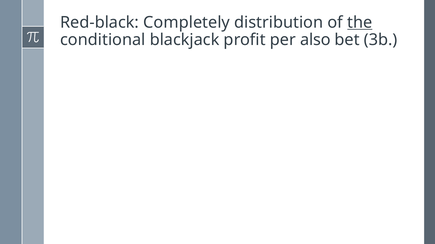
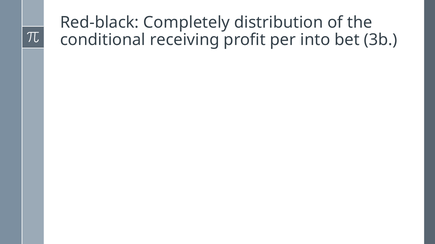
the underline: present -> none (360, 22)
blackjack: blackjack -> receiving (185, 40)
also: also -> into (315, 40)
